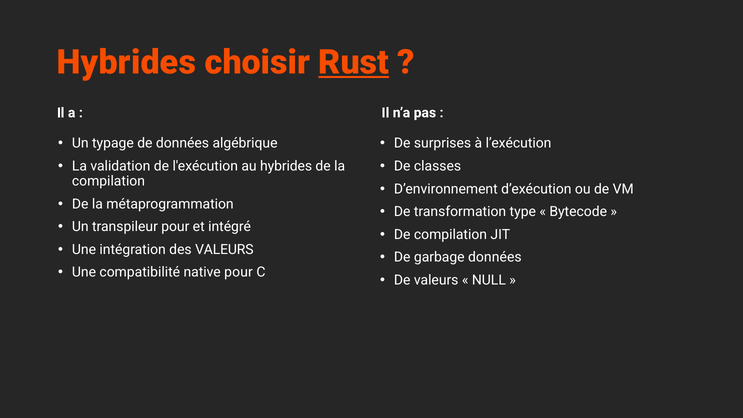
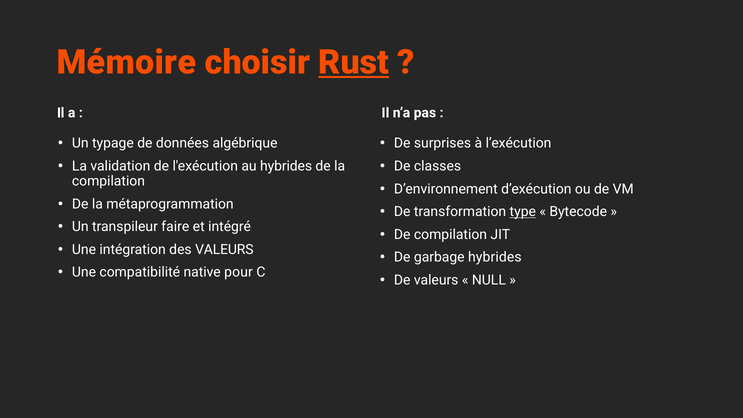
Hybrides: Hybrides -> Mémoire (126, 62)
type underline: none -> present (523, 212)
transpileur pour: pour -> faire (175, 227)
garbage données: données -> hybrides (495, 257)
